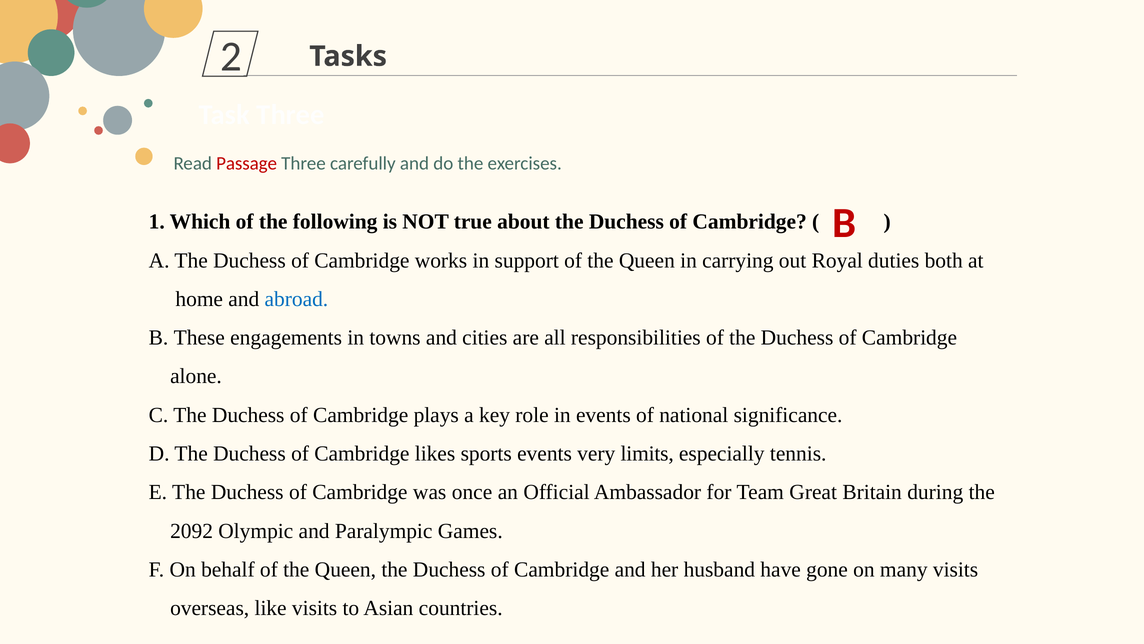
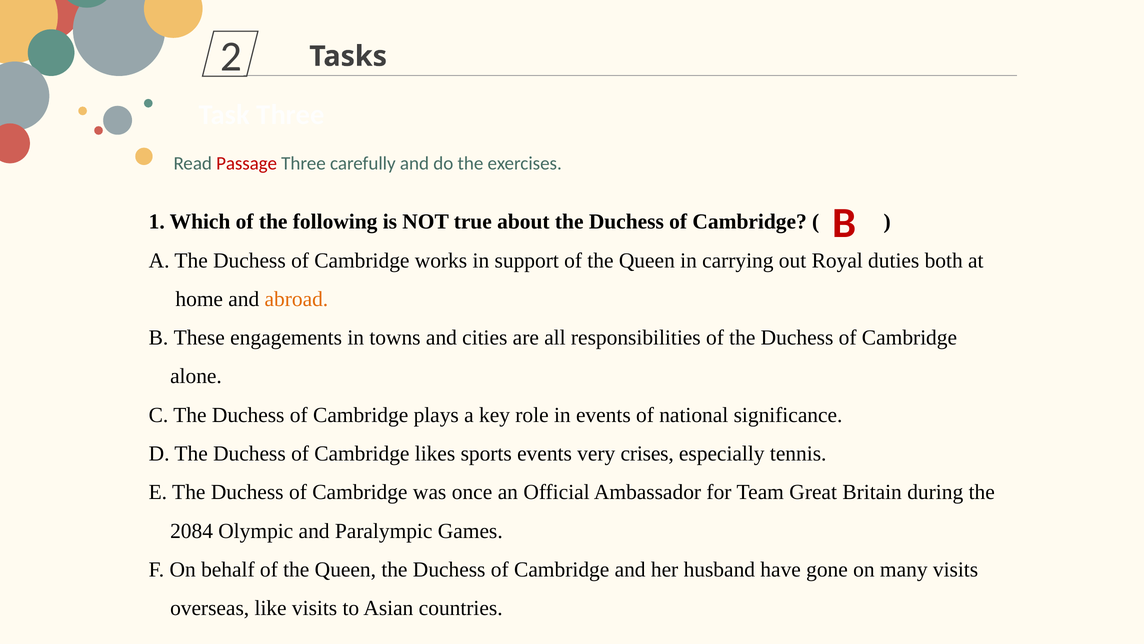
abroad colour: blue -> orange (296, 299)
limits: limits -> crises (647, 453)
2092: 2092 -> 2084 (192, 531)
